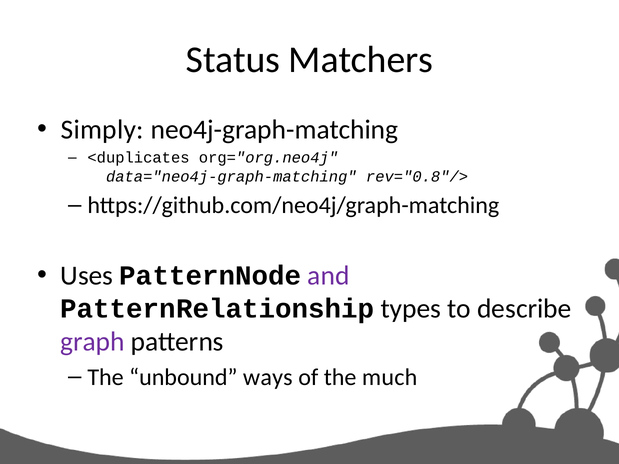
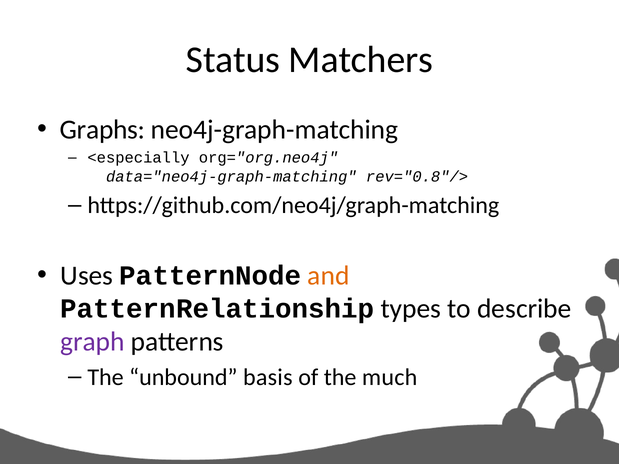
Simply: Simply -> Graphs (103, 130)
<duplicates: <duplicates -> <especially (139, 158)
and colour: purple -> orange (328, 276)
ways: ways -> basis (268, 378)
